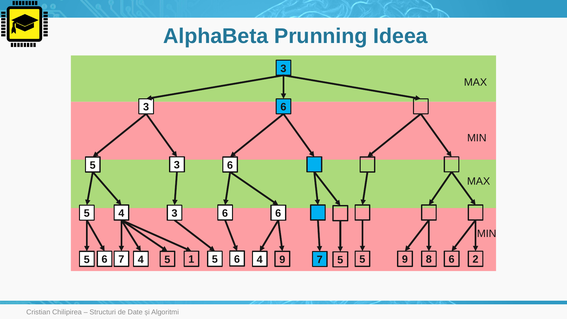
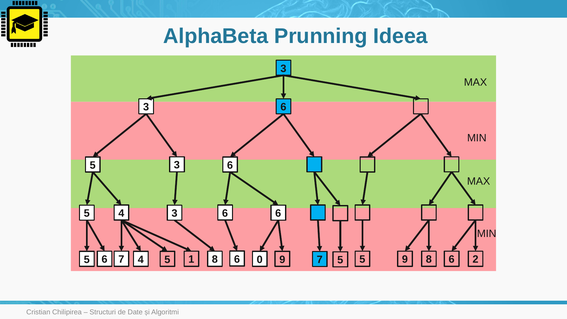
7 5: 5 -> 8 (215, 259)
5 4: 4 -> 0 (260, 260)
